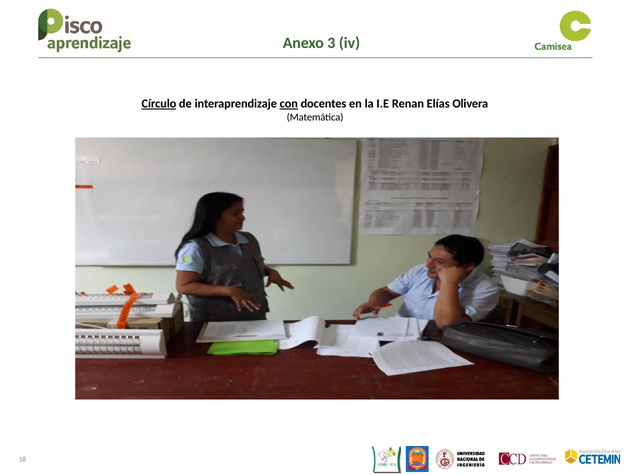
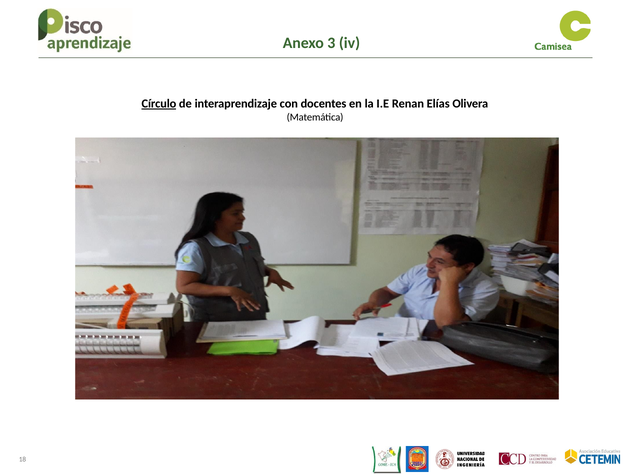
con underline: present -> none (289, 104)
